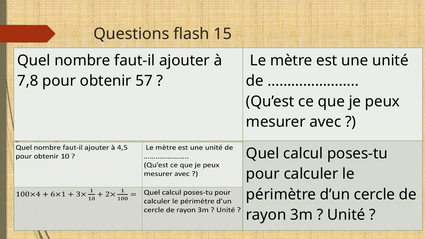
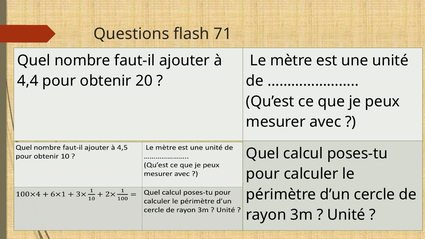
15: 15 -> 71 (223, 34)
7,8: 7,8 -> 4,4 (28, 81)
57: 57 -> 20 (144, 81)
